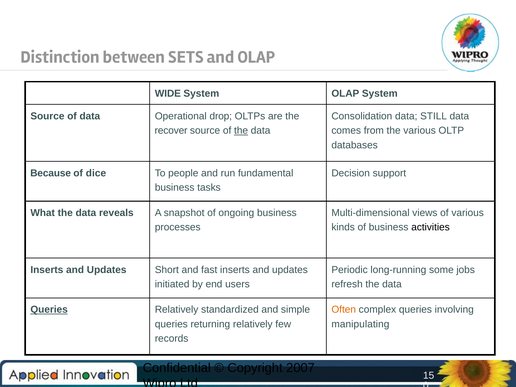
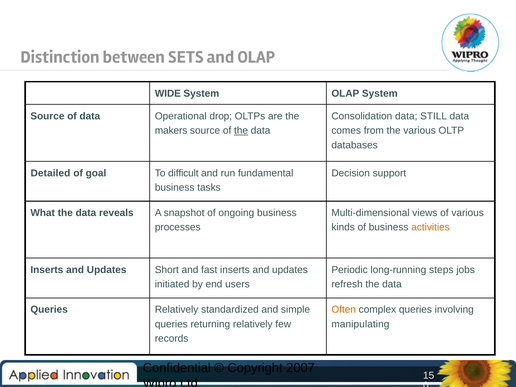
recover: recover -> makers (171, 131)
Because: Because -> Detailed (50, 173)
dice: dice -> goal (96, 173)
people: people -> difficult (183, 173)
activities colour: black -> orange (431, 227)
some: some -> steps (441, 270)
Queries underline: present -> none (49, 310)
